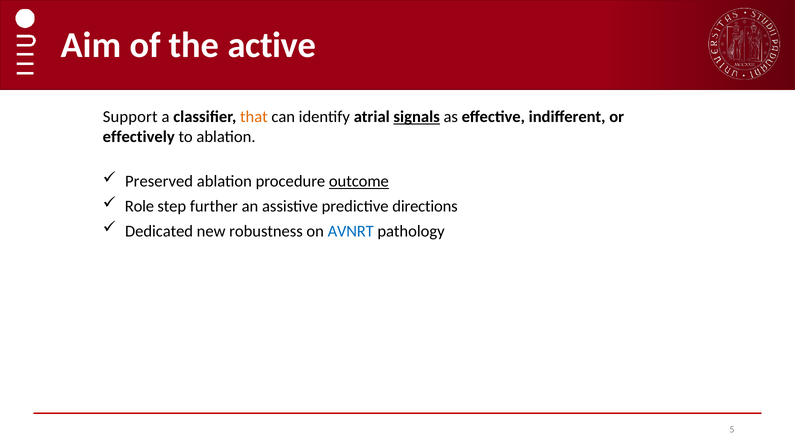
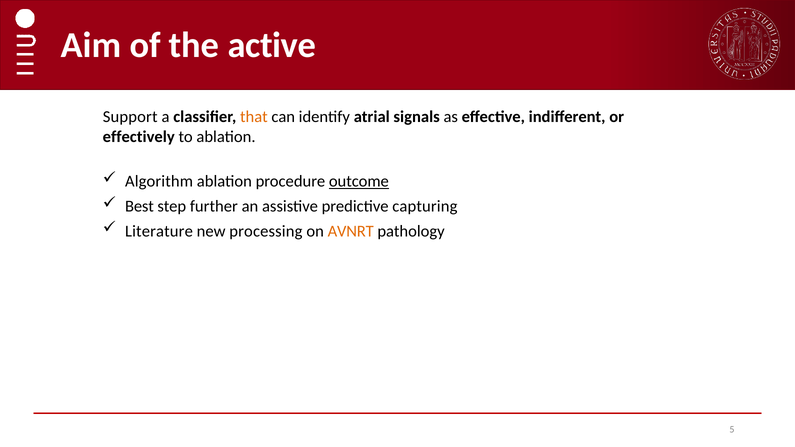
signals underline: present -> none (417, 117)
Preserved: Preserved -> Algorithm (159, 182)
Role: Role -> Best (139, 206)
directions: directions -> capturing (425, 206)
Dedicated: Dedicated -> Literature (159, 231)
robustness: robustness -> processing (266, 231)
AVNRT colour: blue -> orange (351, 231)
